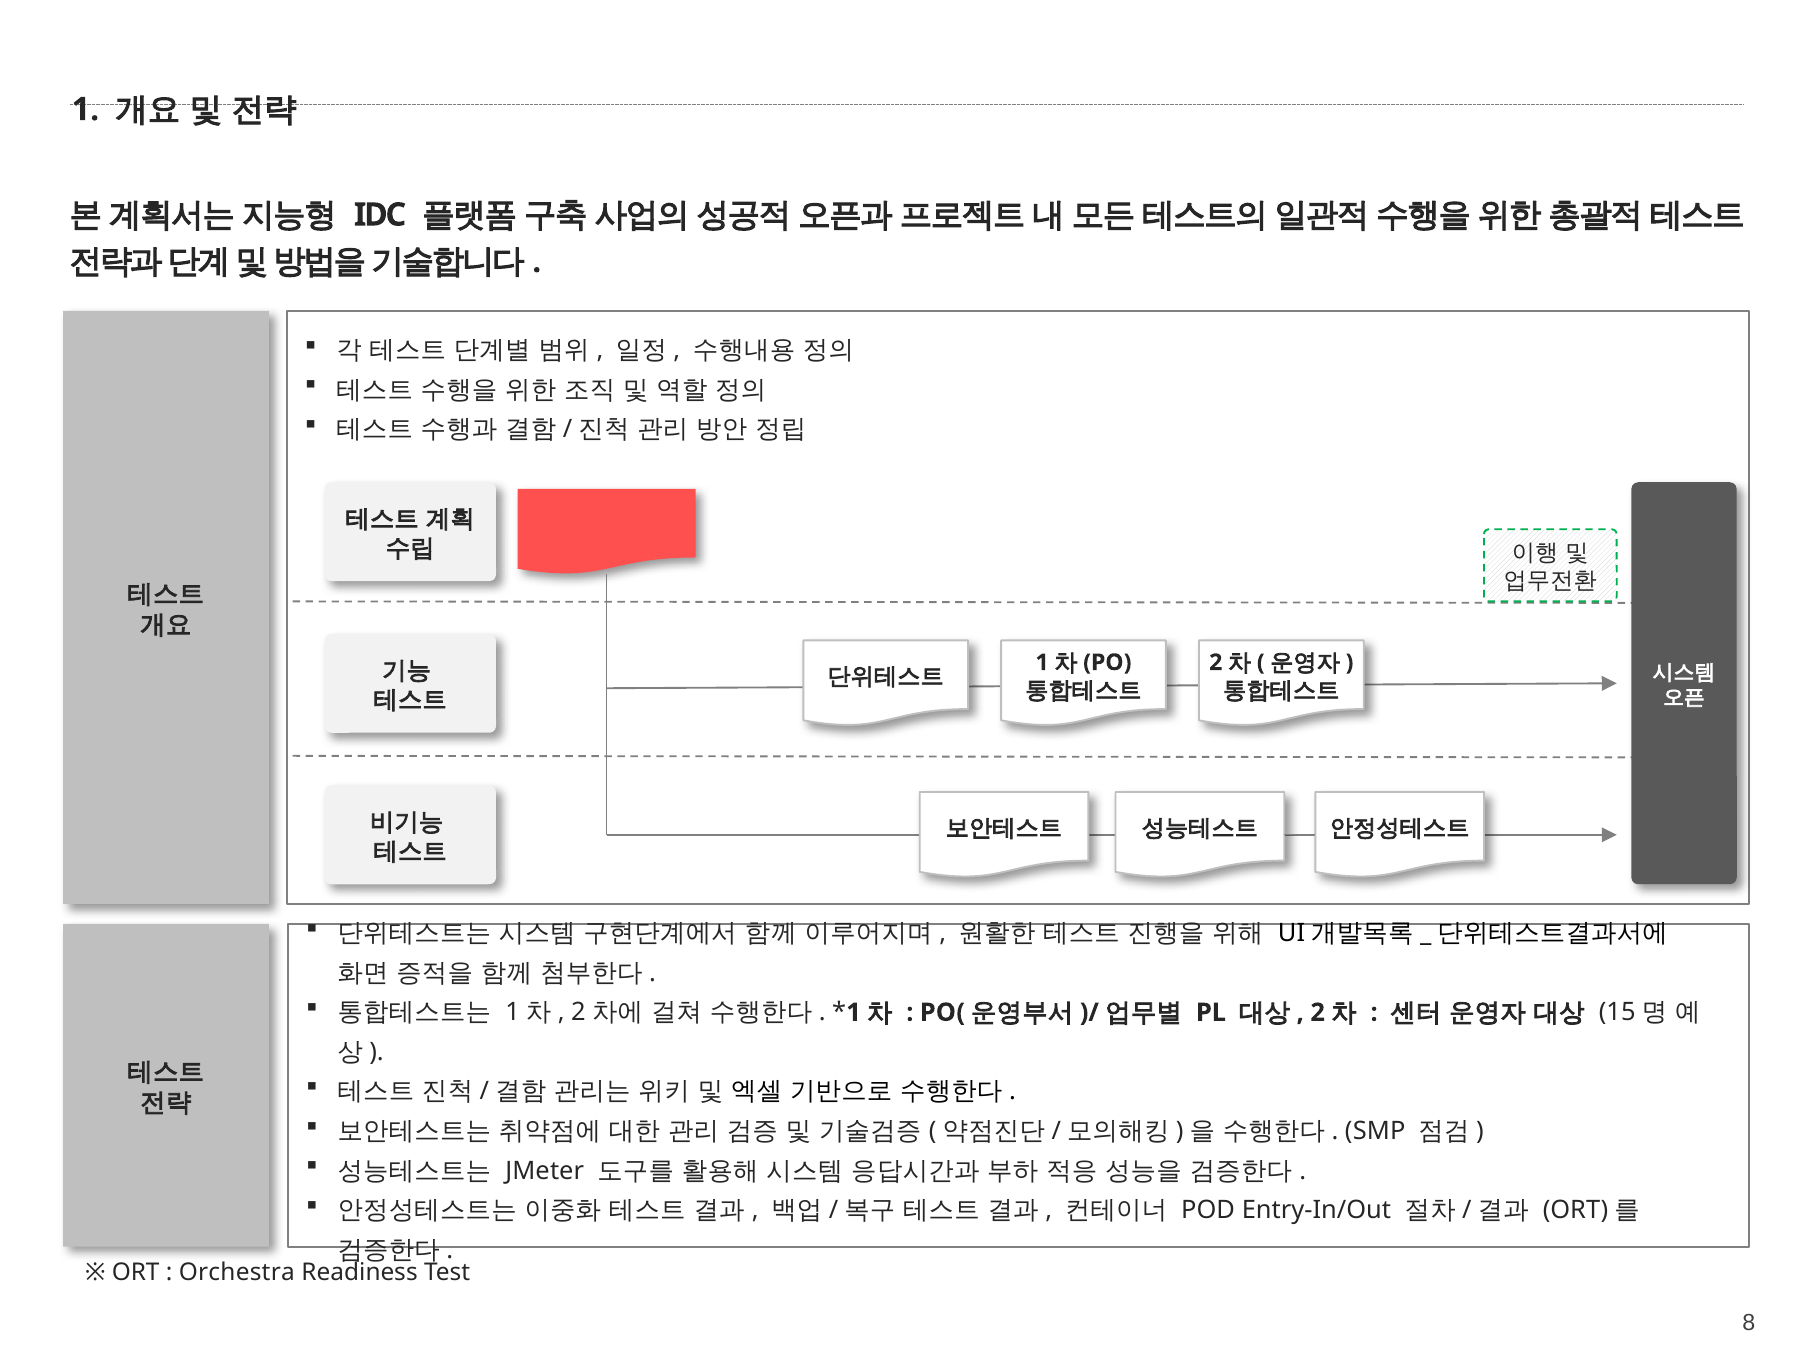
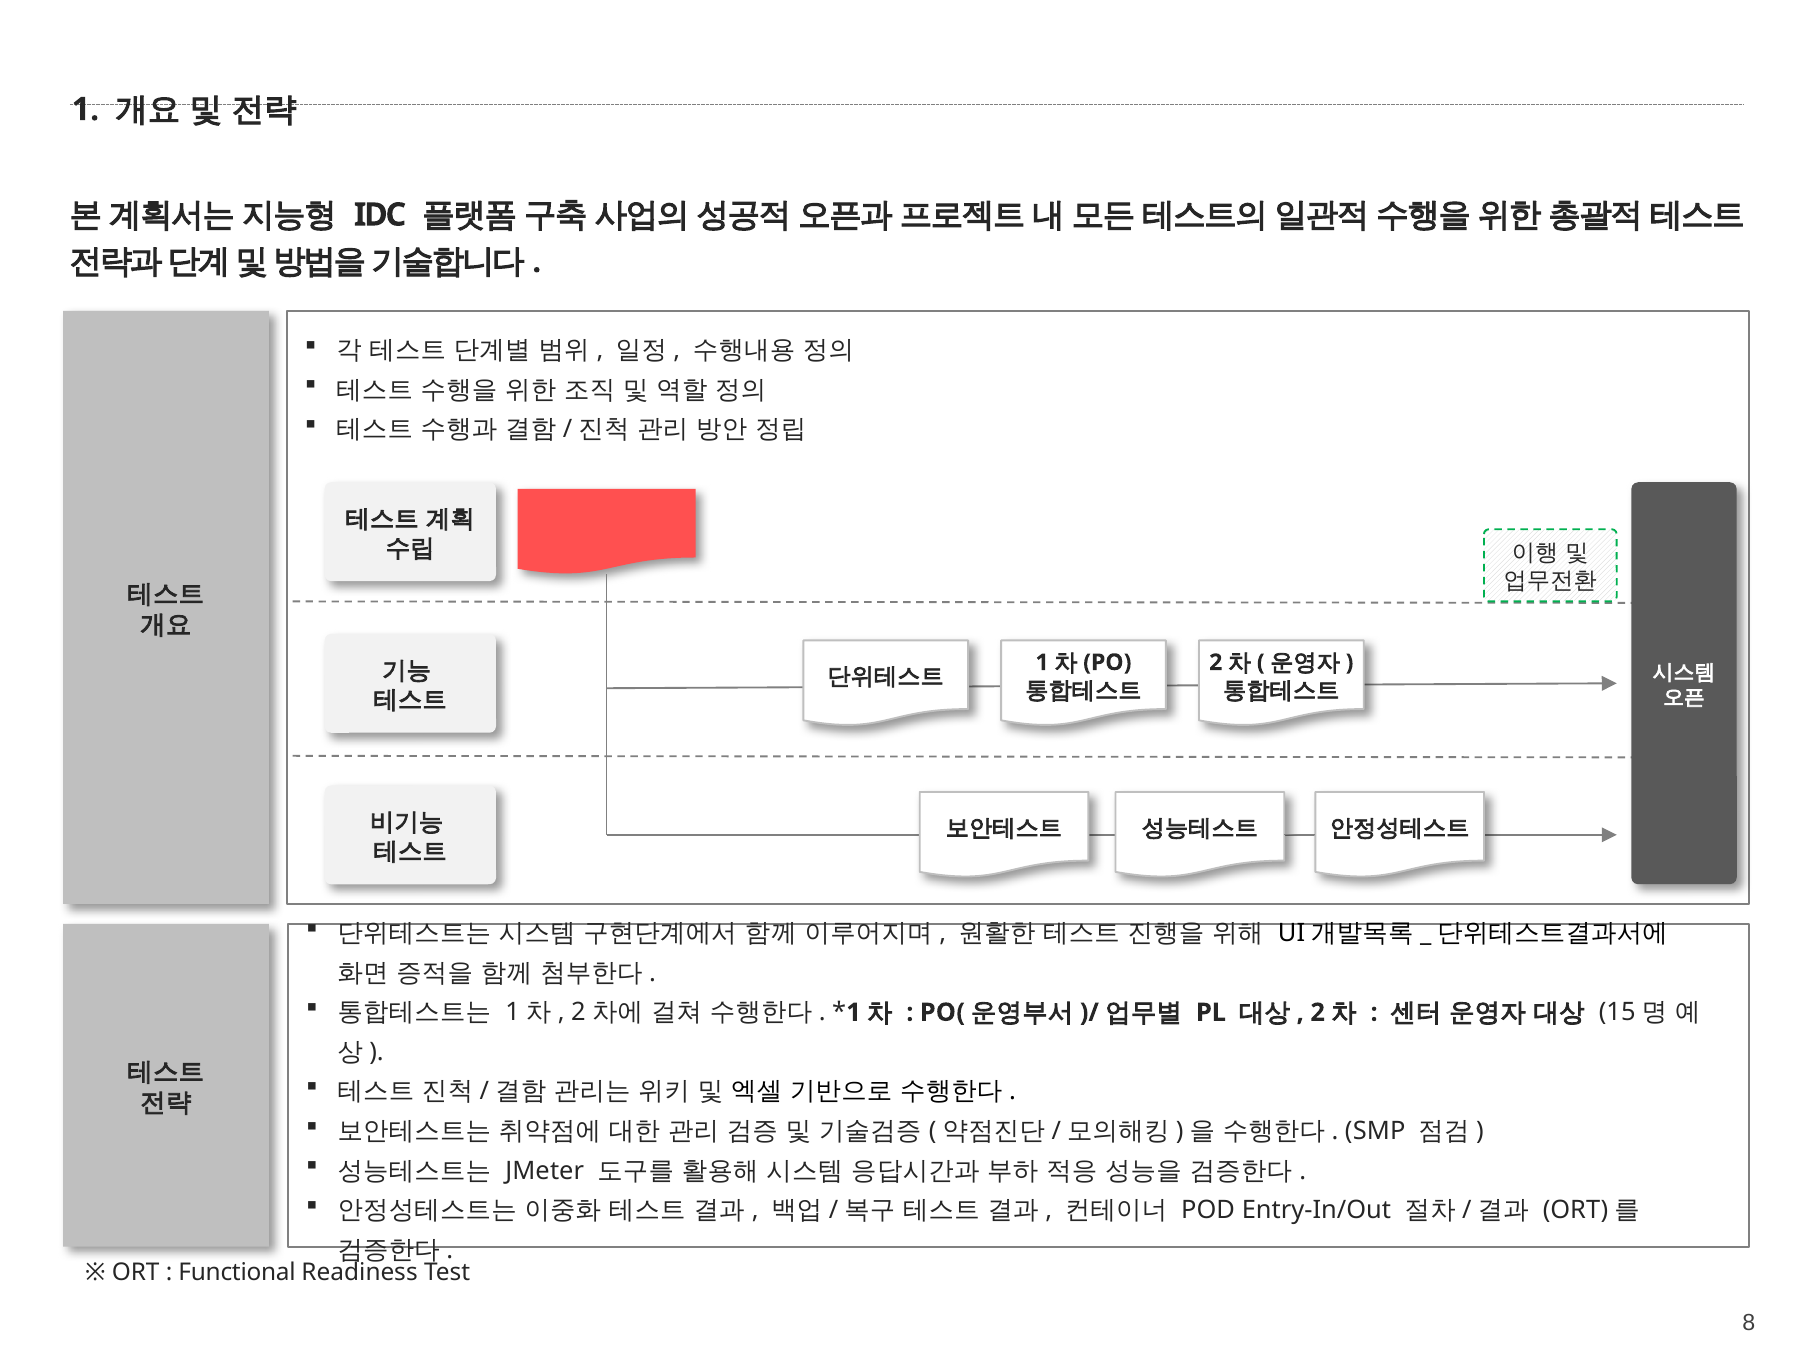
Orchestra: Orchestra -> Functional (237, 1272)
